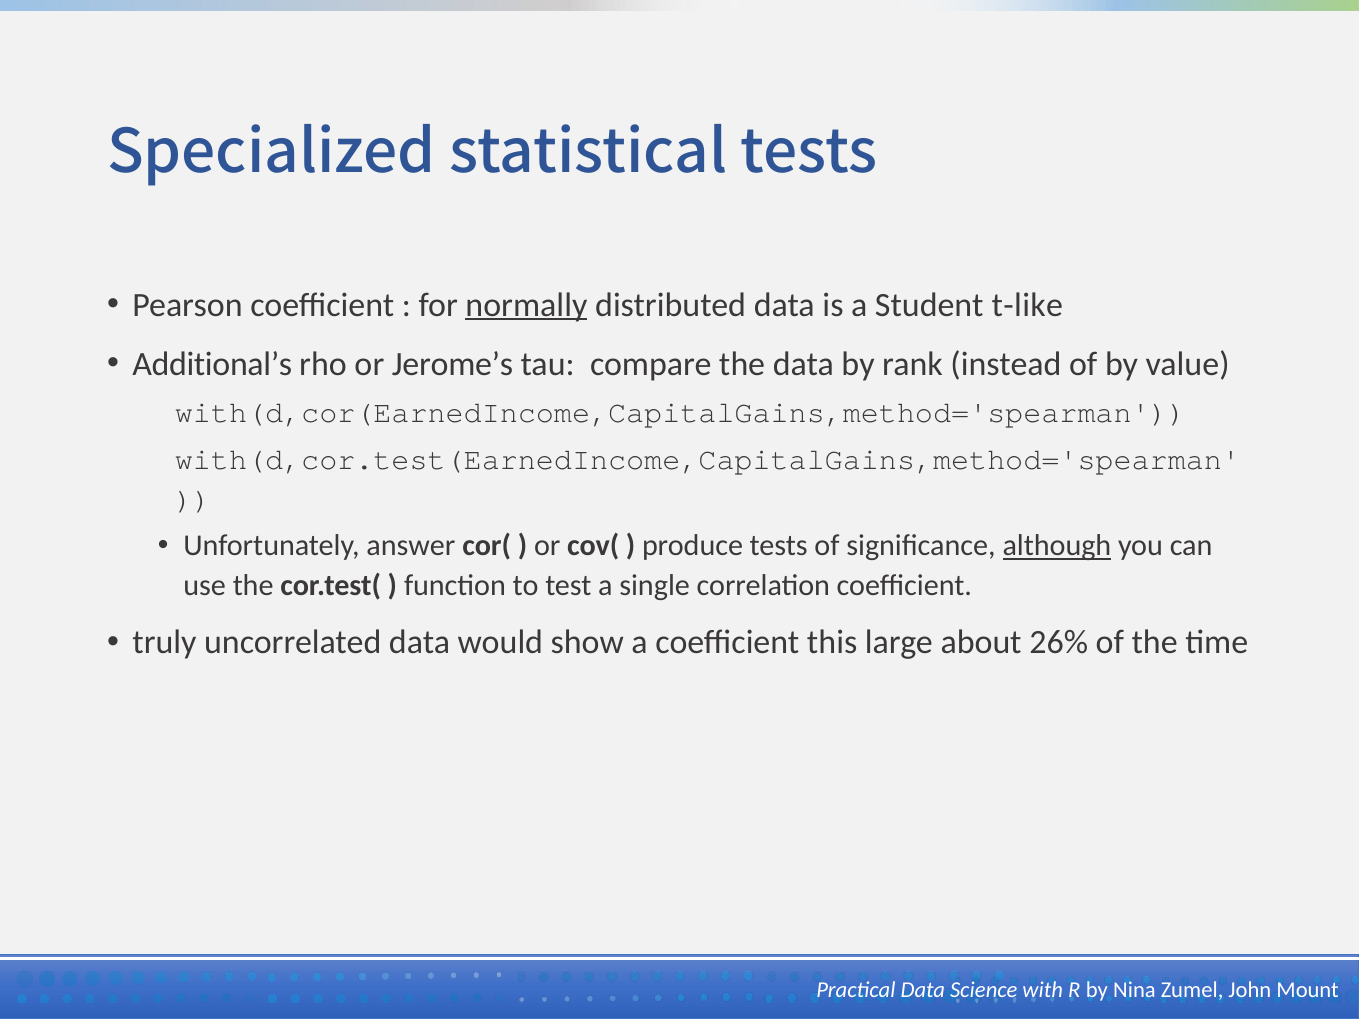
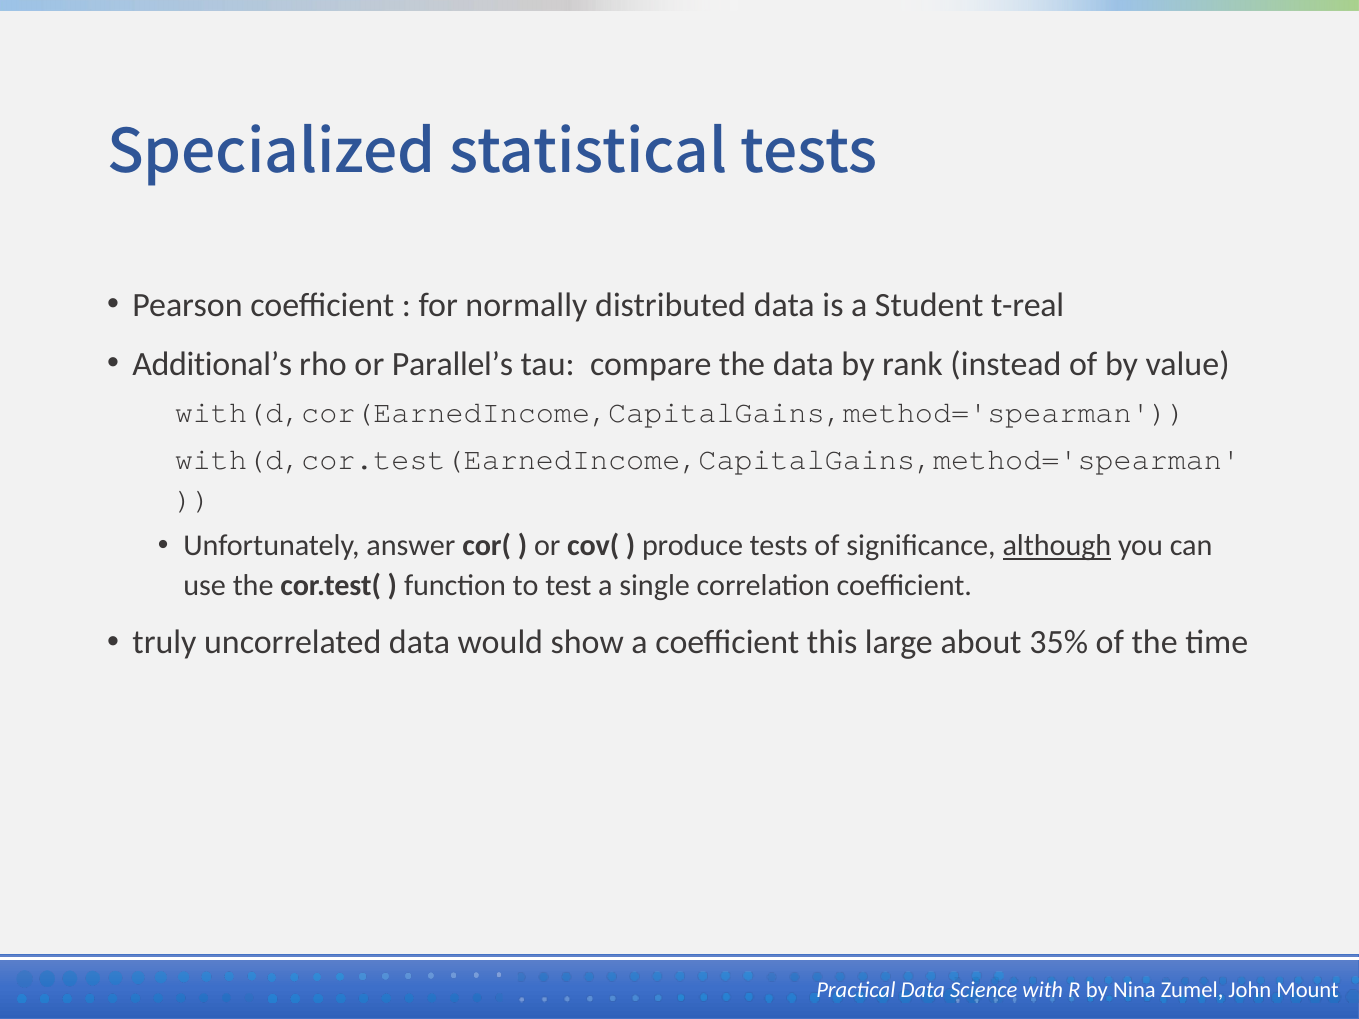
normally underline: present -> none (526, 305)
t-like: t-like -> t-real (1028, 305)
Jerome’s: Jerome’s -> Parallel’s (453, 364)
26%: 26% -> 35% (1059, 643)
